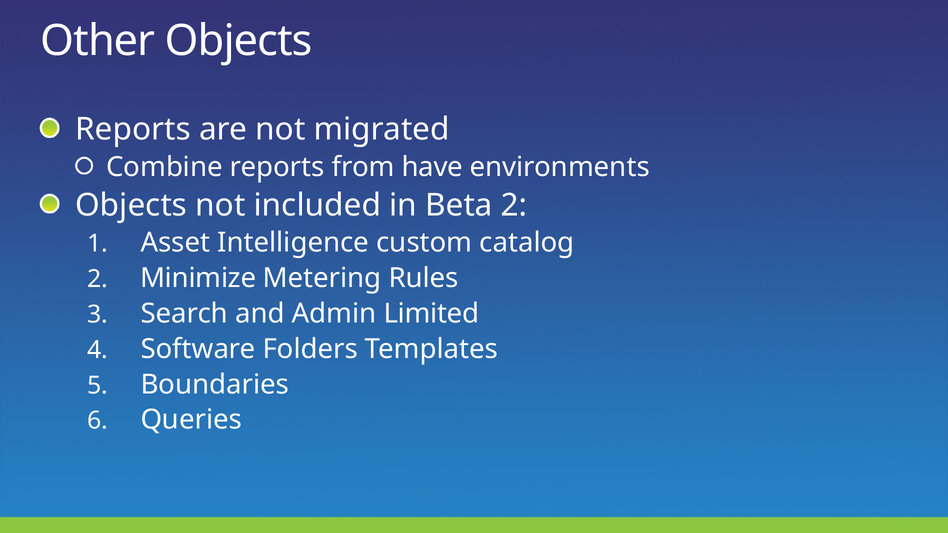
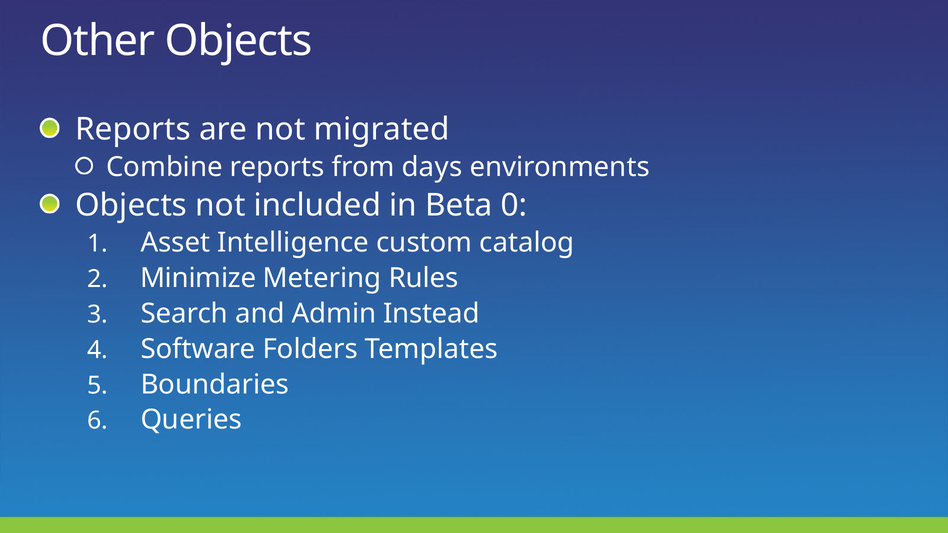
have: have -> days (432, 167)
Beta 2: 2 -> 0 (514, 205)
Limited: Limited -> Instead (431, 314)
